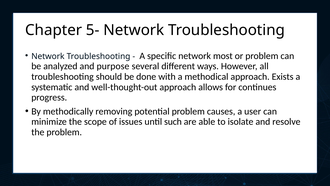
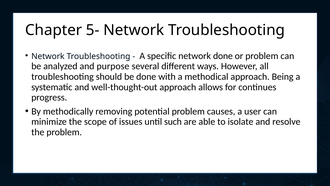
network most: most -> done (223, 56)
Exists: Exists -> Being (283, 77)
